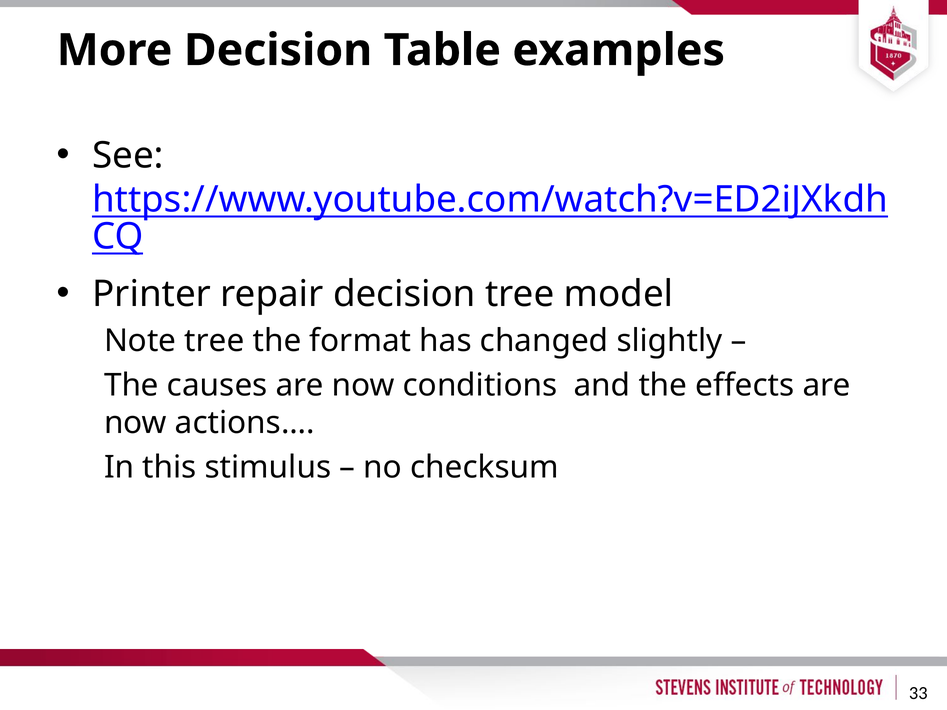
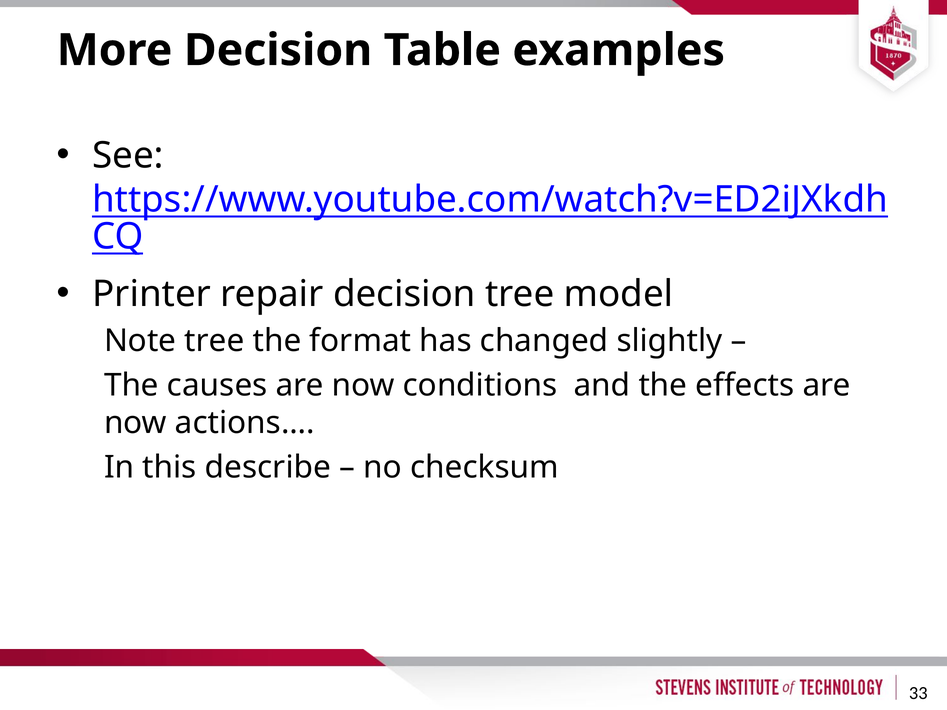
stimulus: stimulus -> describe (268, 467)
